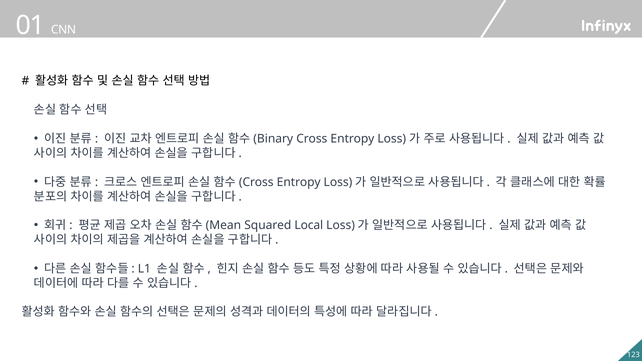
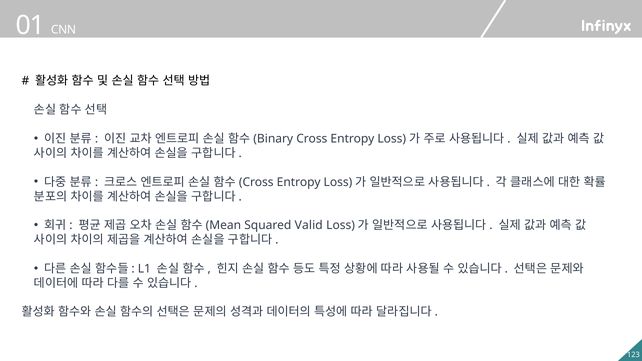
Local: Local -> Valid (309, 225)
